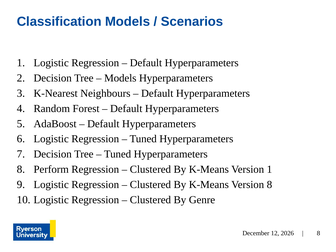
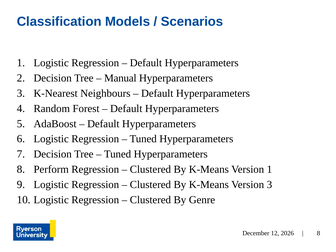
Models: Models -> Manual (120, 78)
Version 8: 8 -> 3 (269, 185)
